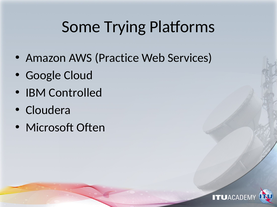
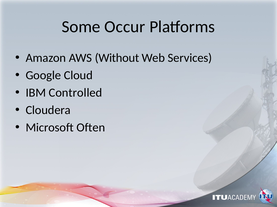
Trying: Trying -> Occur (125, 27)
Practice: Practice -> Without (117, 58)
